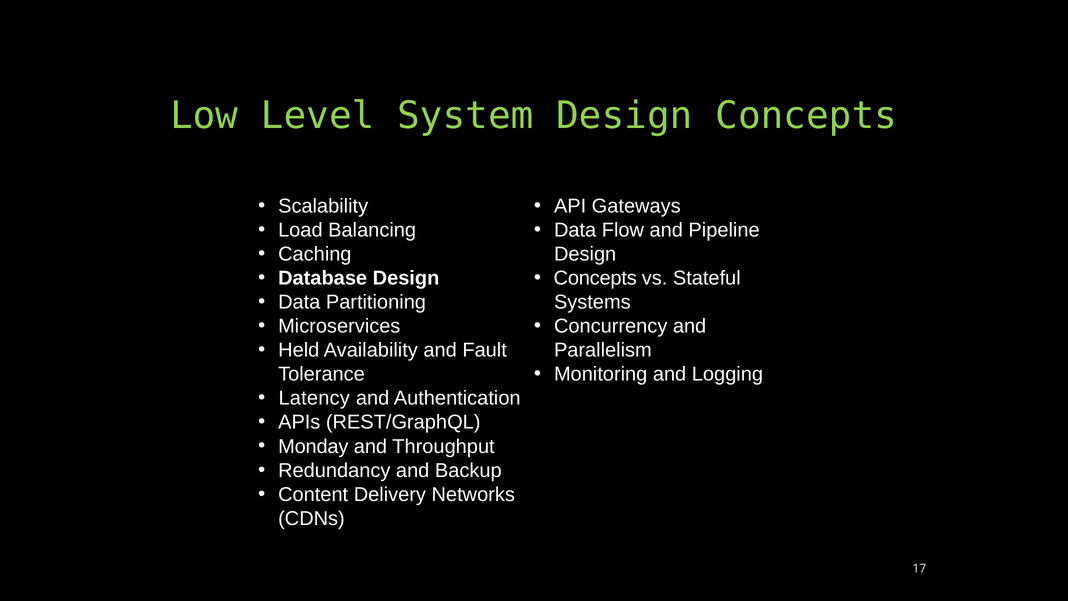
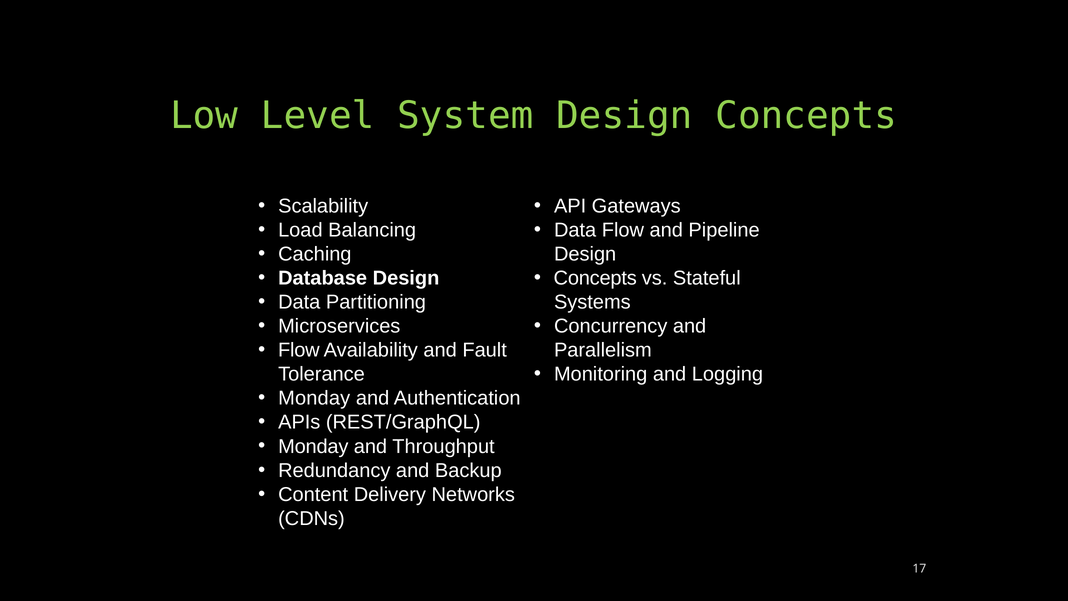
Held: Held -> Flow (299, 350)
Latency: Latency -> Monday (314, 398)
